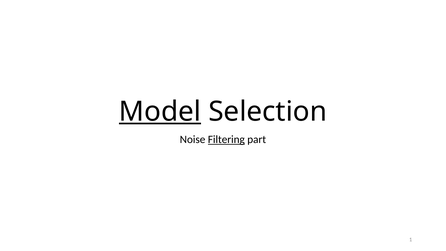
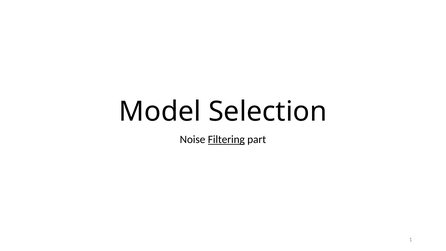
Model underline: present -> none (160, 111)
